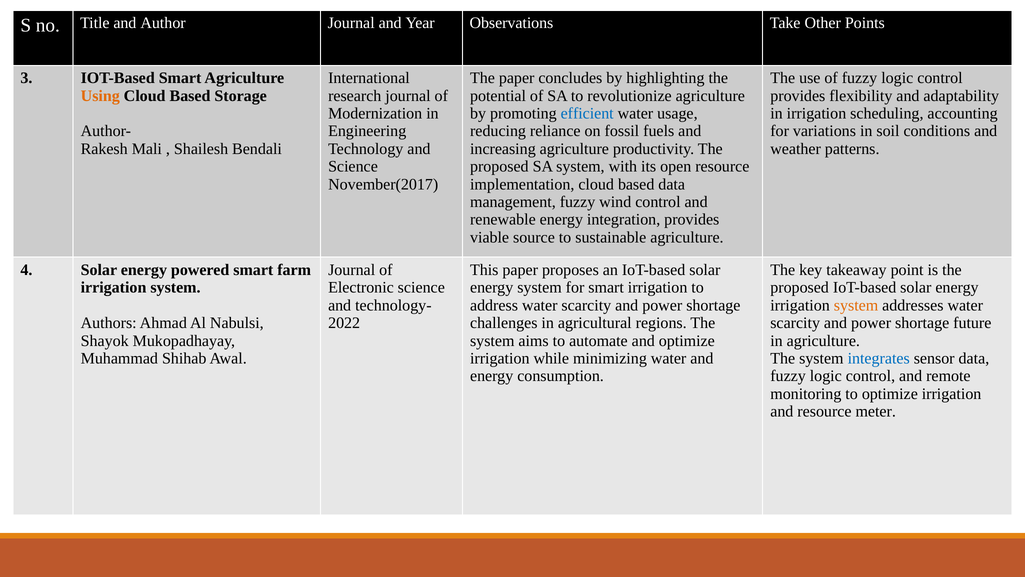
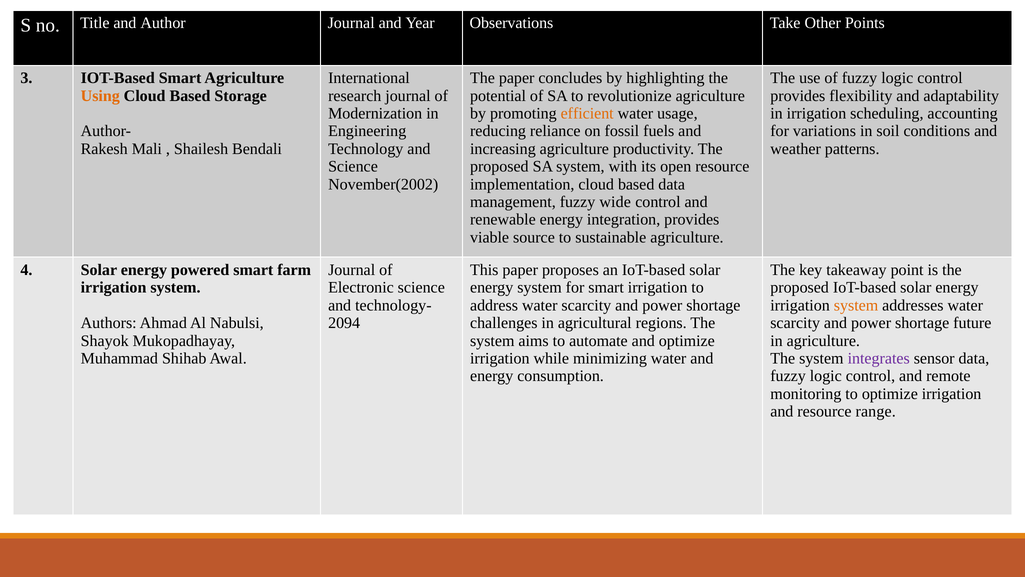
efficient colour: blue -> orange (587, 113)
November(2017: November(2017 -> November(2002 (383, 184)
wind: wind -> wide (615, 202)
2022: 2022 -> 2094 (344, 323)
integrates colour: blue -> purple (879, 358)
meter: meter -> range (876, 411)
